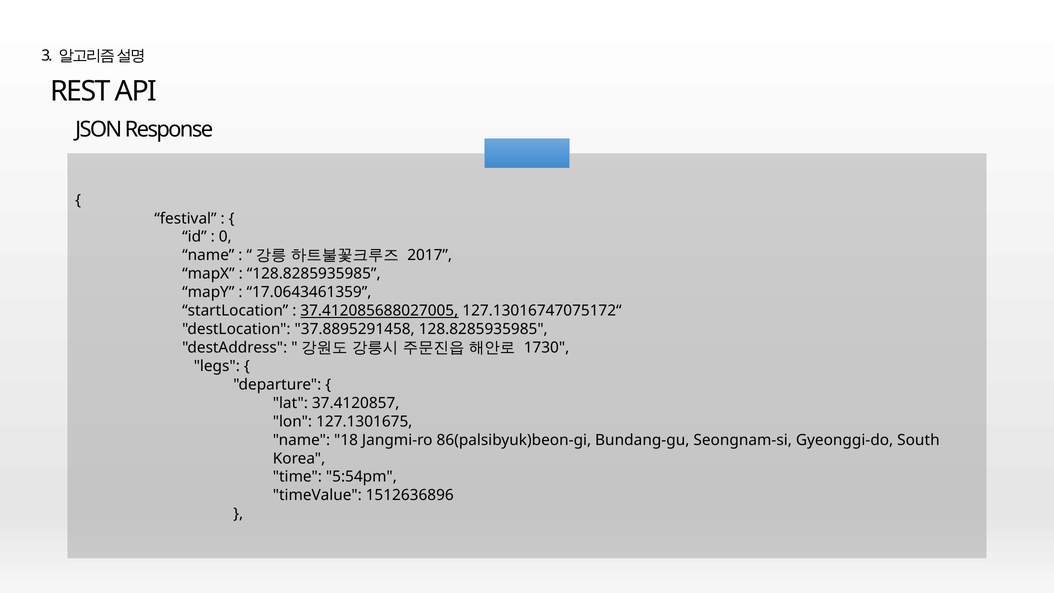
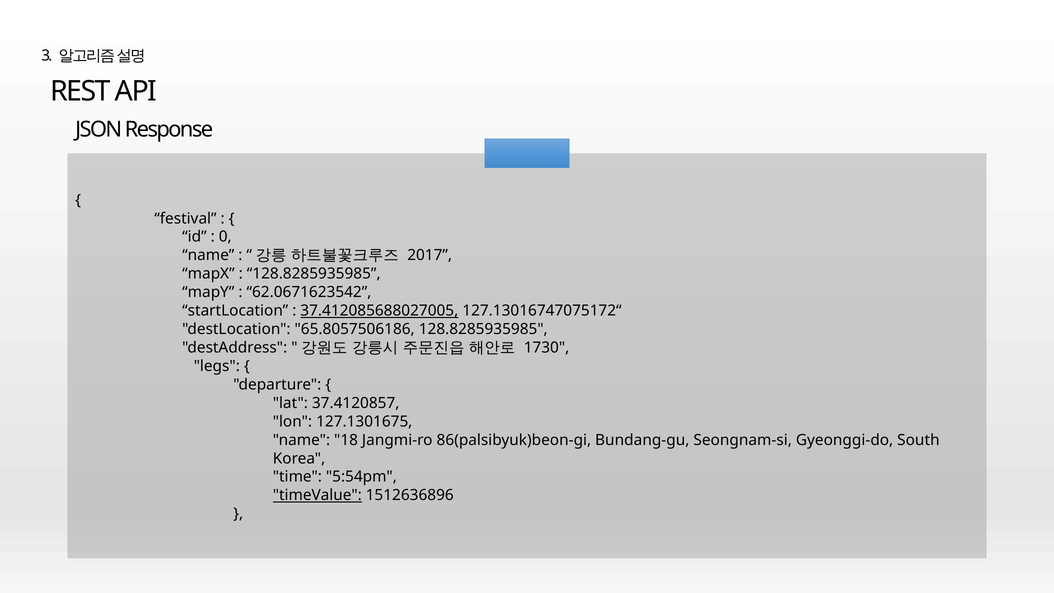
17.0643461359: 17.0643461359 -> 62.0671623542 (309, 292)
37.8895291458: 37.8895291458 -> 65.8057506186 (355, 329)
timeValue underline: none -> present (317, 495)
